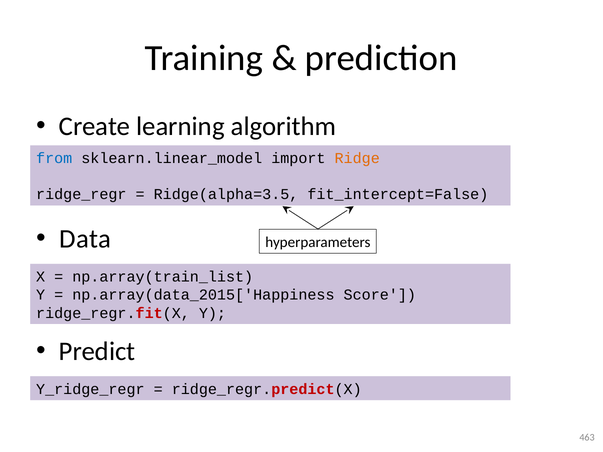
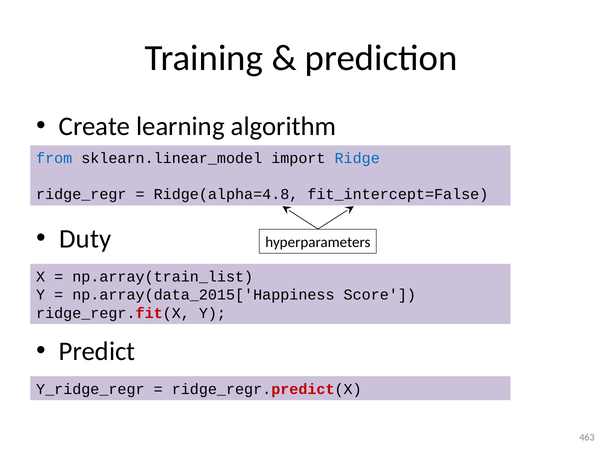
Ridge colour: orange -> blue (357, 158)
Ridge(alpha=3.5: Ridge(alpha=3.5 -> Ridge(alpha=4.8 (226, 195)
Data: Data -> Duty (85, 239)
